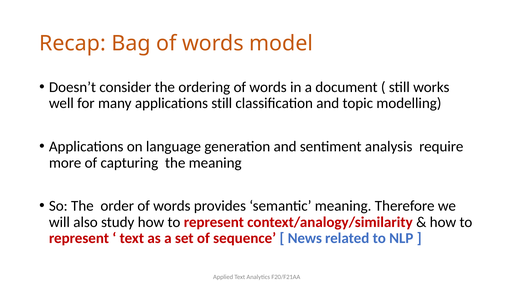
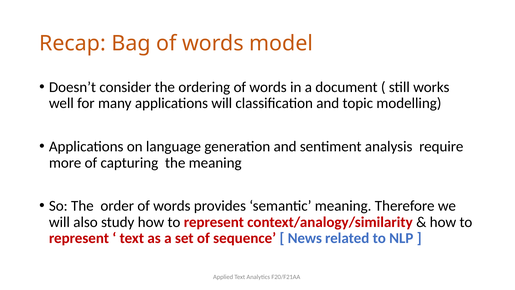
applications still: still -> will (222, 103)
